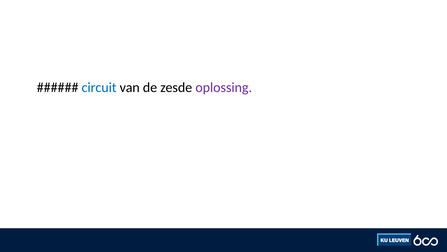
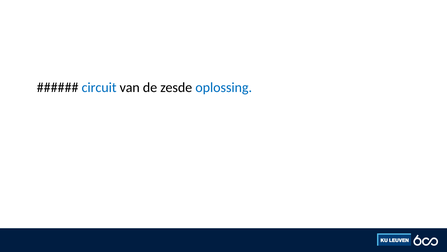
oplossing colour: purple -> blue (224, 87)
